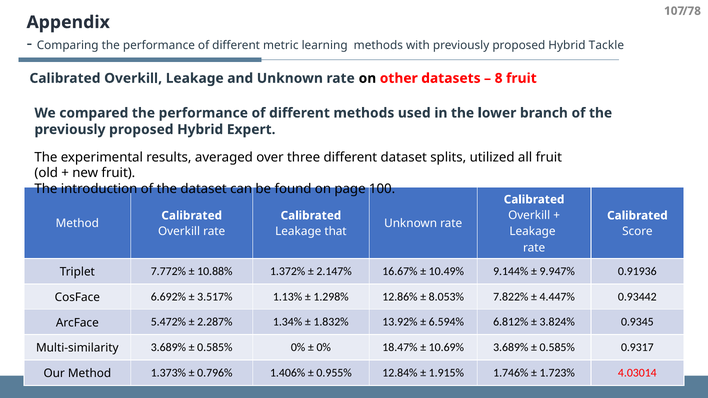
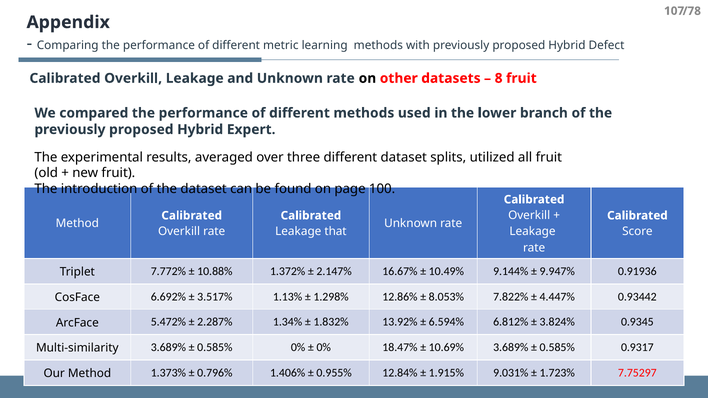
Tackle: Tackle -> Defect (606, 45)
1.746%: 1.746% -> 9.031% (511, 373)
4.03014: 4.03014 -> 7.75297 (637, 373)
